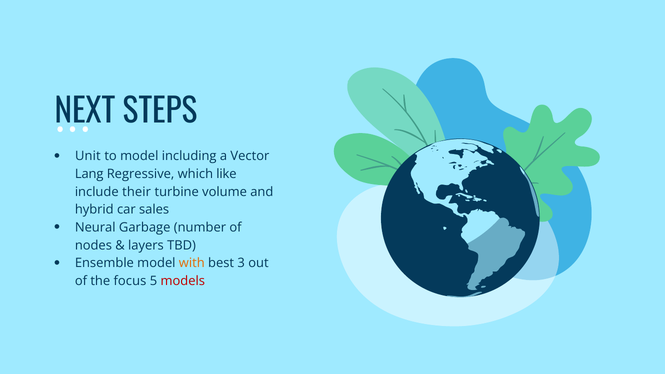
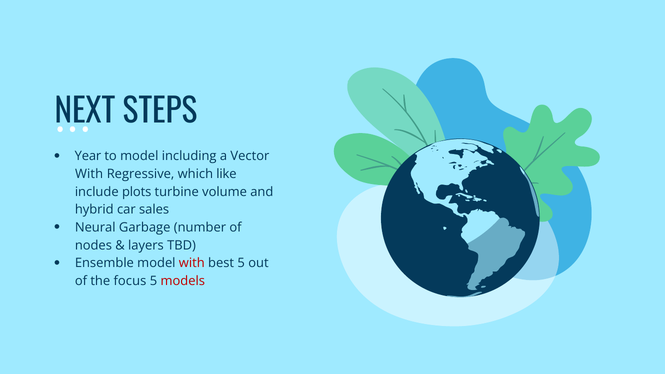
Unit: Unit -> Year (88, 156)
Lang: Lang -> With (89, 174)
their: their -> plots (137, 192)
with colour: orange -> red (192, 263)
best 3: 3 -> 5 (241, 263)
